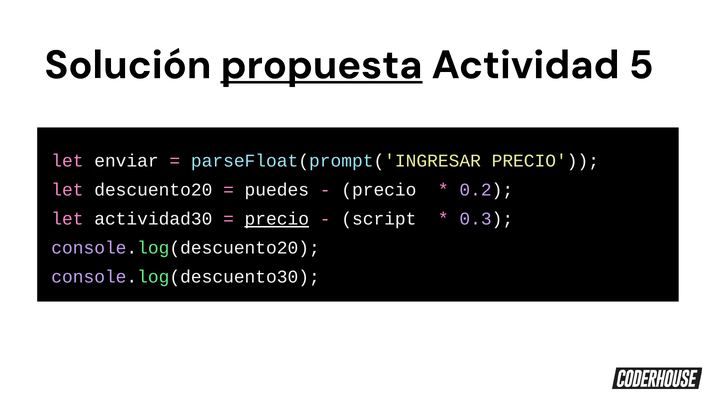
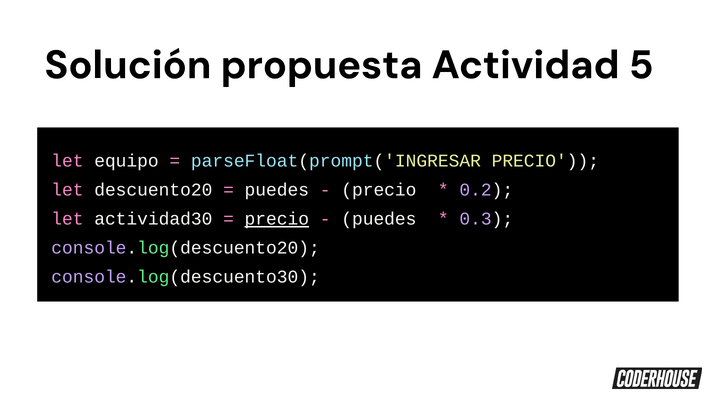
propuesta underline: present -> none (322, 65)
enviar: enviar -> equipo (126, 161)
script: script -> puedes (379, 219)
